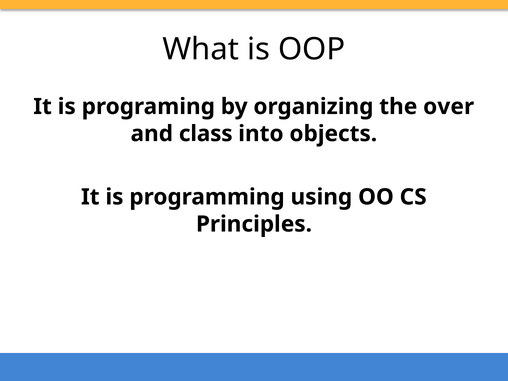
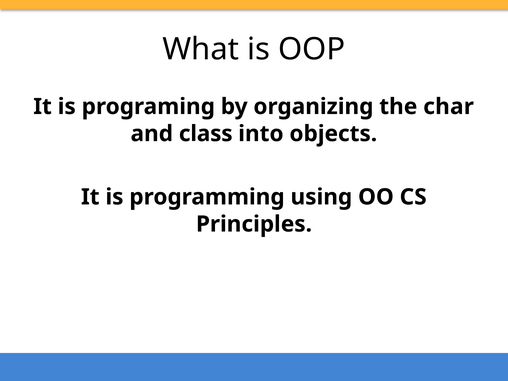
over: over -> char (449, 107)
